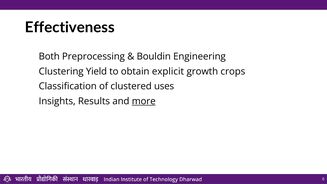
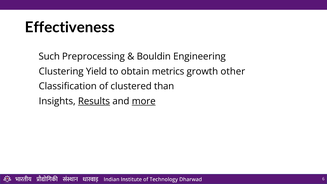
Both: Both -> Such (49, 57)
explicit: explicit -> metrics (168, 71)
crops: crops -> other (233, 71)
uses: uses -> than (164, 86)
Results underline: none -> present (94, 101)
